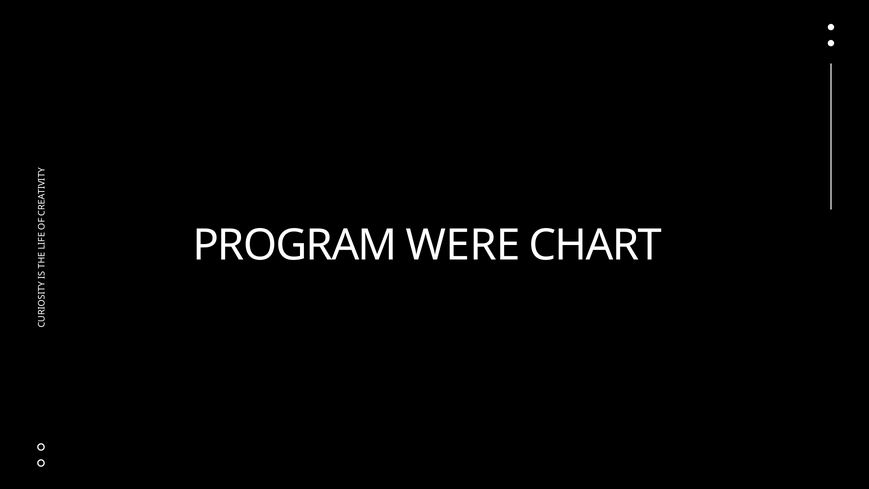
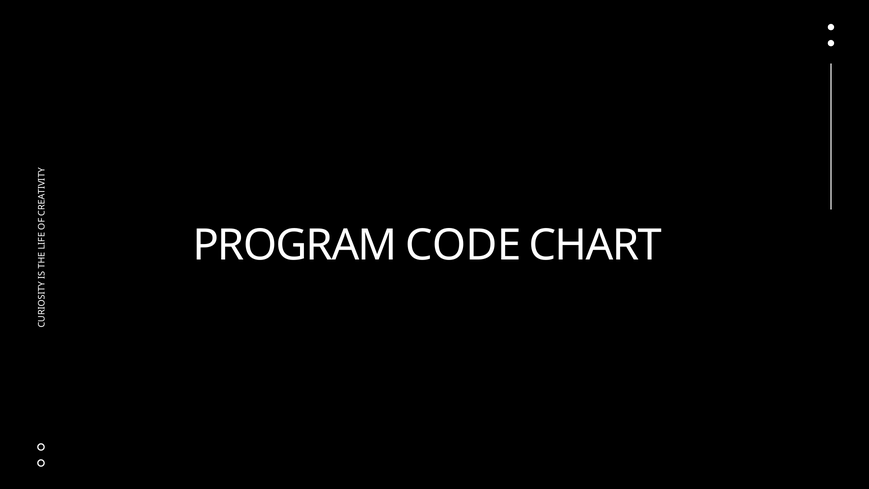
WERE: WERE -> CODE (463, 245)
